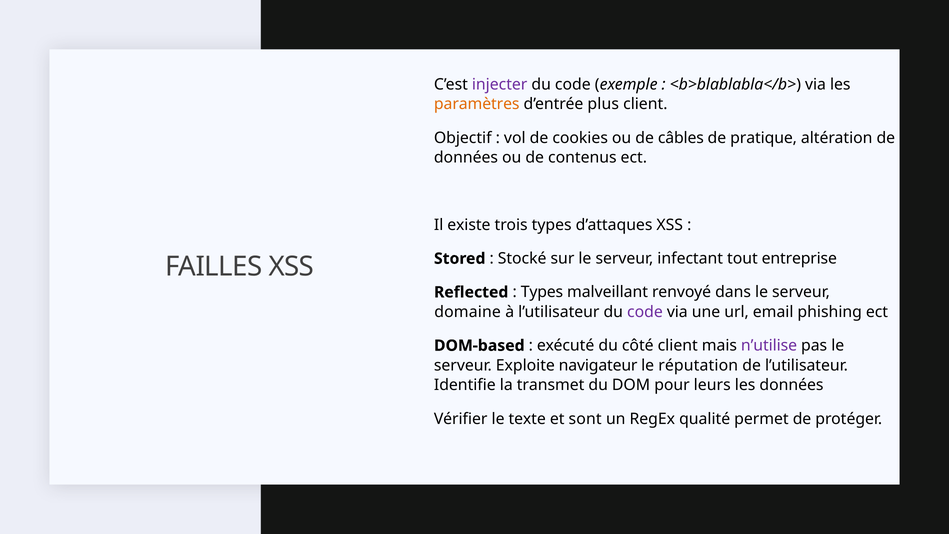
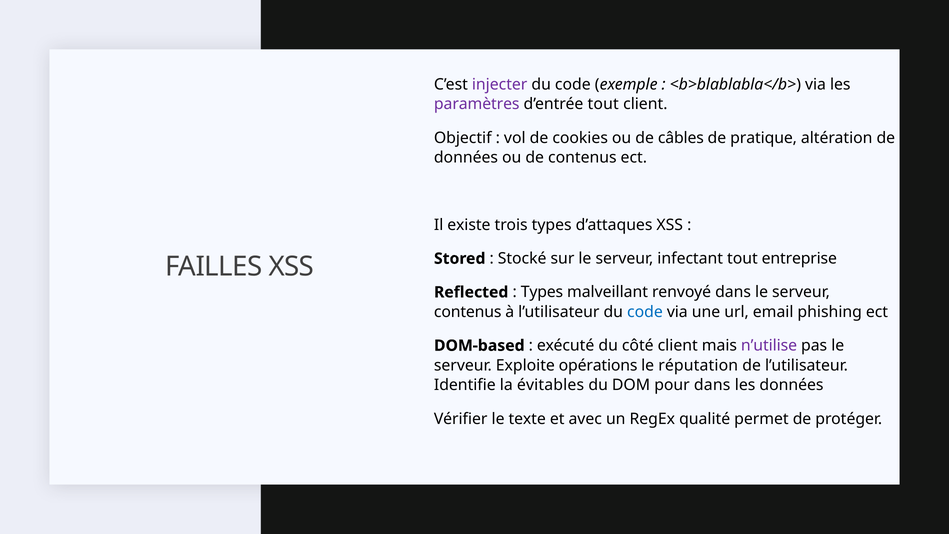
paramètres colour: orange -> purple (477, 104)
d’entrée plus: plus -> tout (603, 104)
domaine: domaine -> contenus (468, 312)
code colour: purple -> blue (645, 312)
navigateur: navigateur -> opérations (598, 365)
transmet: transmet -> évitables (551, 385)
pour leurs: leurs -> dans (712, 385)
sont: sont -> avec (585, 419)
